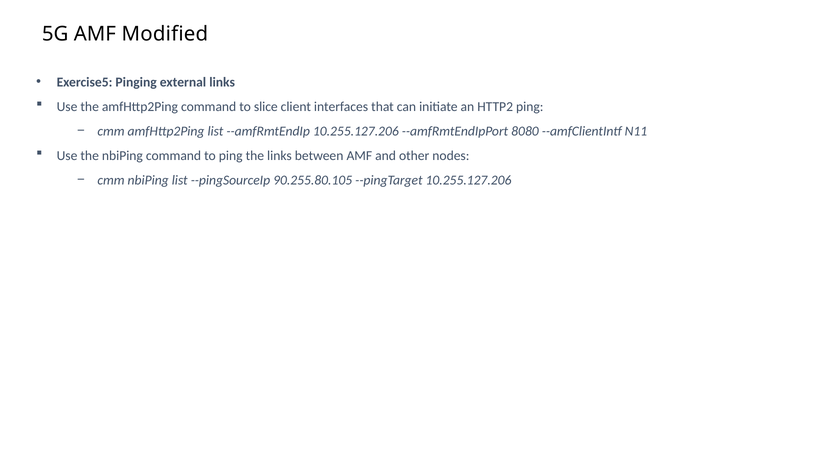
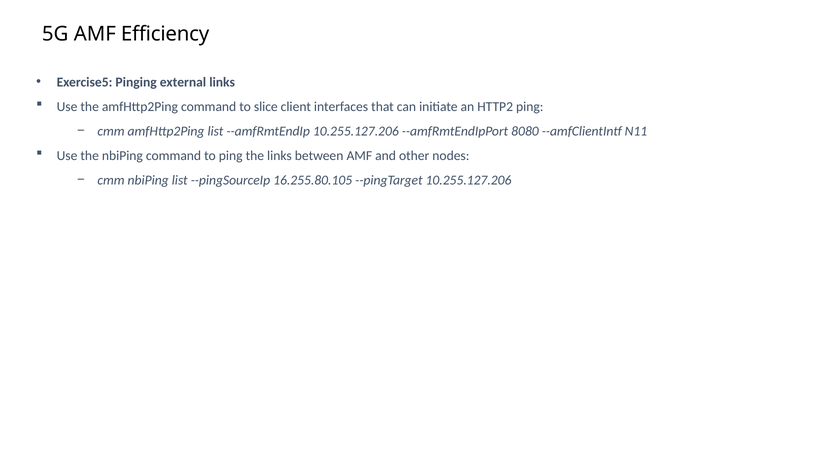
Modified: Modified -> Efficiency (165, 34)
90.255.80.105: 90.255.80.105 -> 16.255.80.105 (313, 180)
